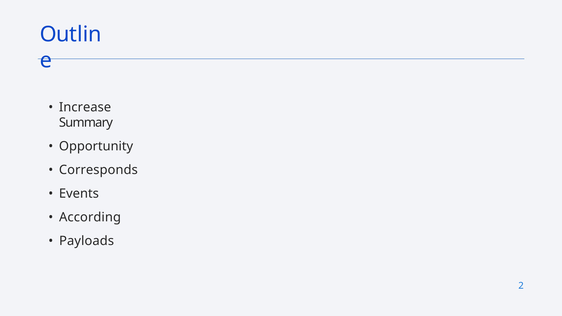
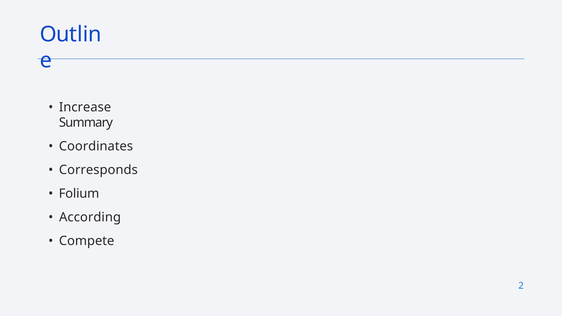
Opportunity: Opportunity -> Coordinates (96, 146)
Events: Events -> Folium (79, 194)
Payloads: Payloads -> Compete (87, 241)
